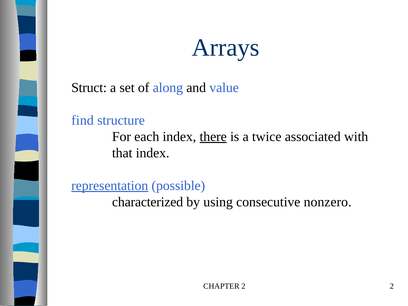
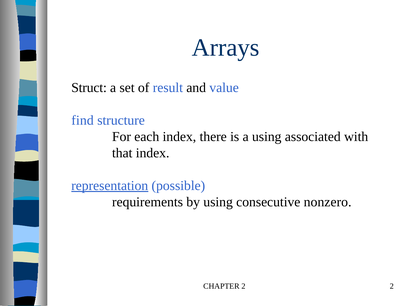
along: along -> result (168, 88)
there underline: present -> none (213, 137)
a twice: twice -> using (267, 137)
characterized: characterized -> requirements (148, 202)
